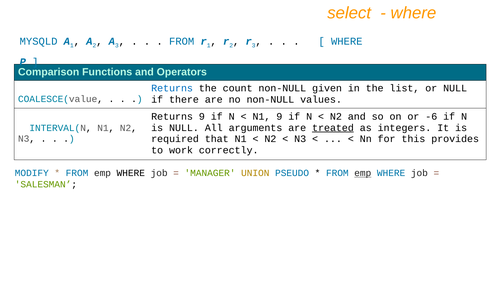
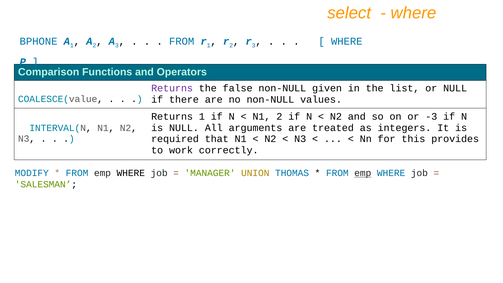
MYSQLD: MYSQLD -> BPHONE (39, 42)
Returns colour: blue -> purple (172, 88)
count: count -> false (238, 88)
Returns 9: 9 -> 1 (202, 116)
N1 9: 9 -> 2 (279, 116)
-6: -6 -> -3 (431, 116)
treated underline: present -> none (333, 128)
PSEUDO: PSEUDO -> THOMAS (292, 173)
